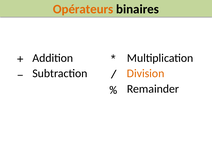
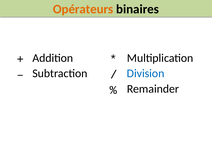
Division colour: orange -> blue (146, 73)
